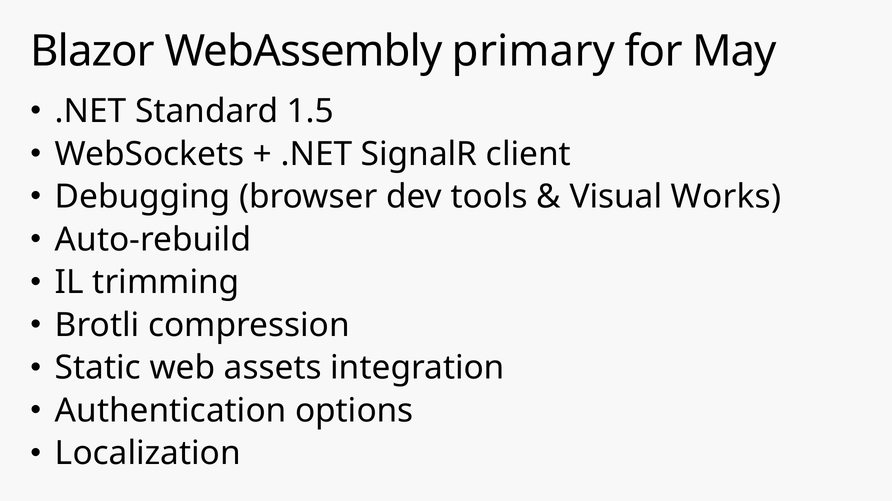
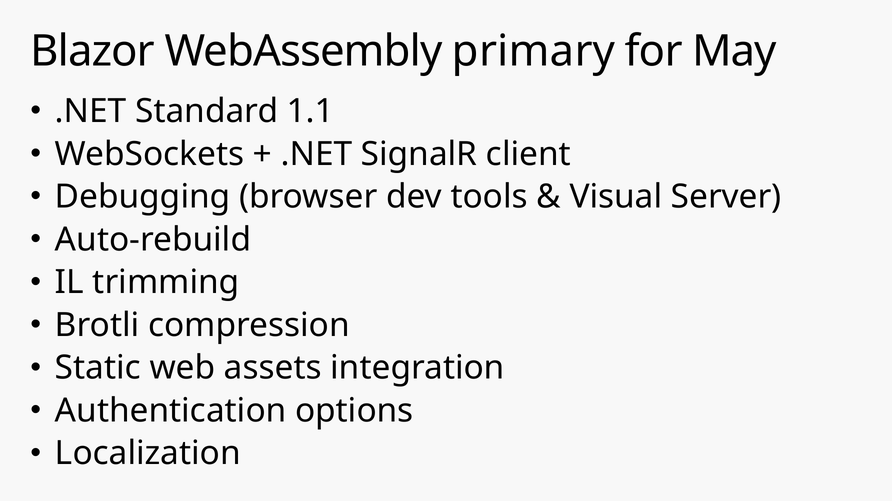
1.5: 1.5 -> 1.1 (310, 112)
Works: Works -> Server (726, 197)
